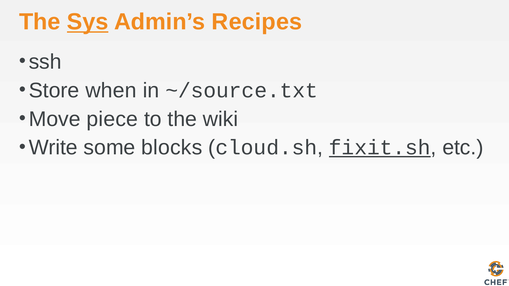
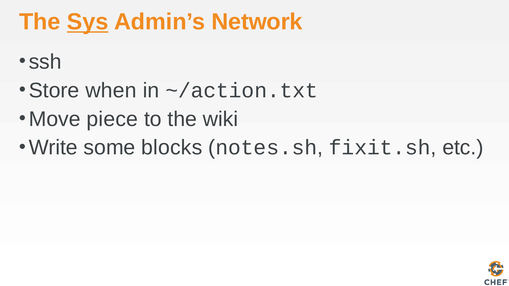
Recipes: Recipes -> Network (257, 22)
~/source.txt: ~/source.txt -> ~/action.txt (242, 91)
cloud.sh: cloud.sh -> notes.sh (266, 148)
fixit.sh underline: present -> none (380, 148)
